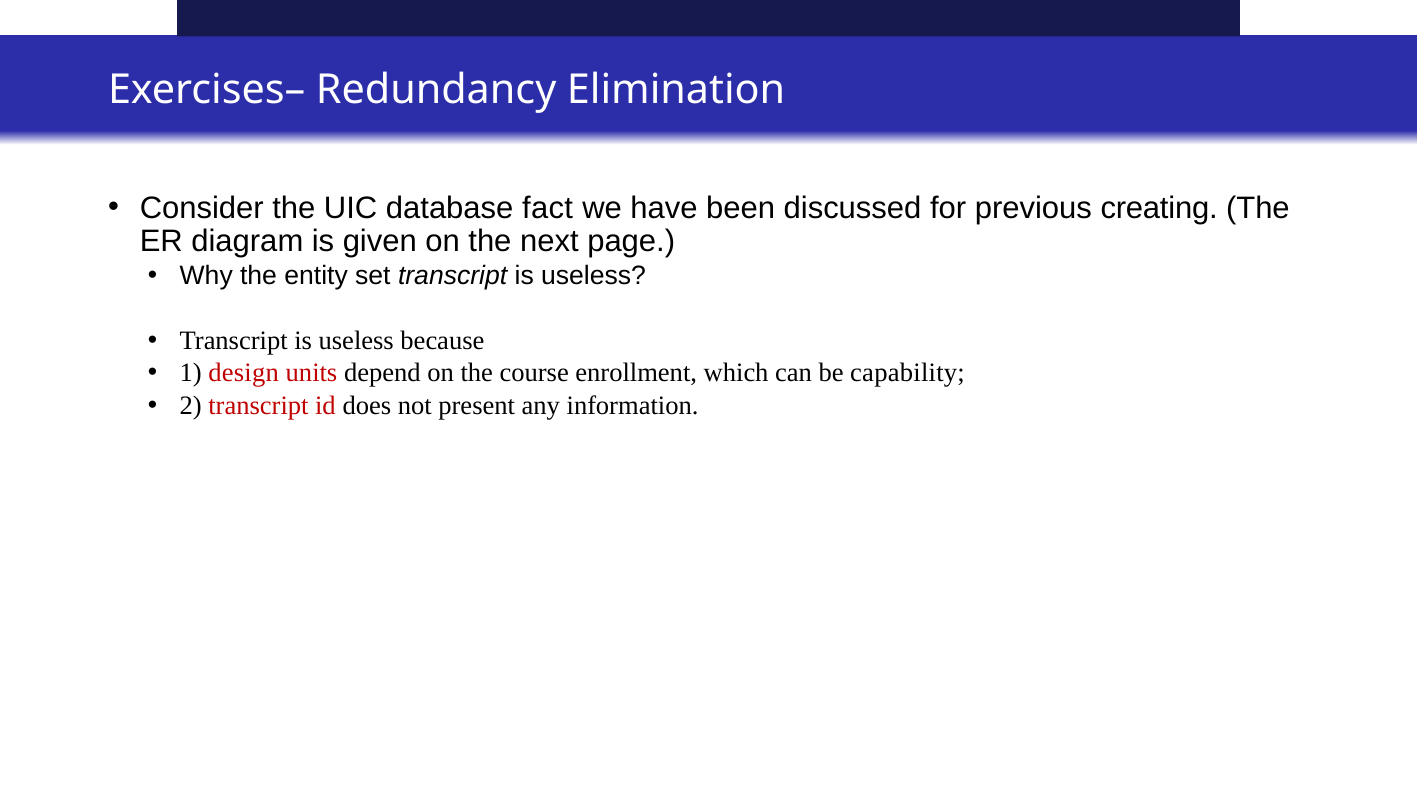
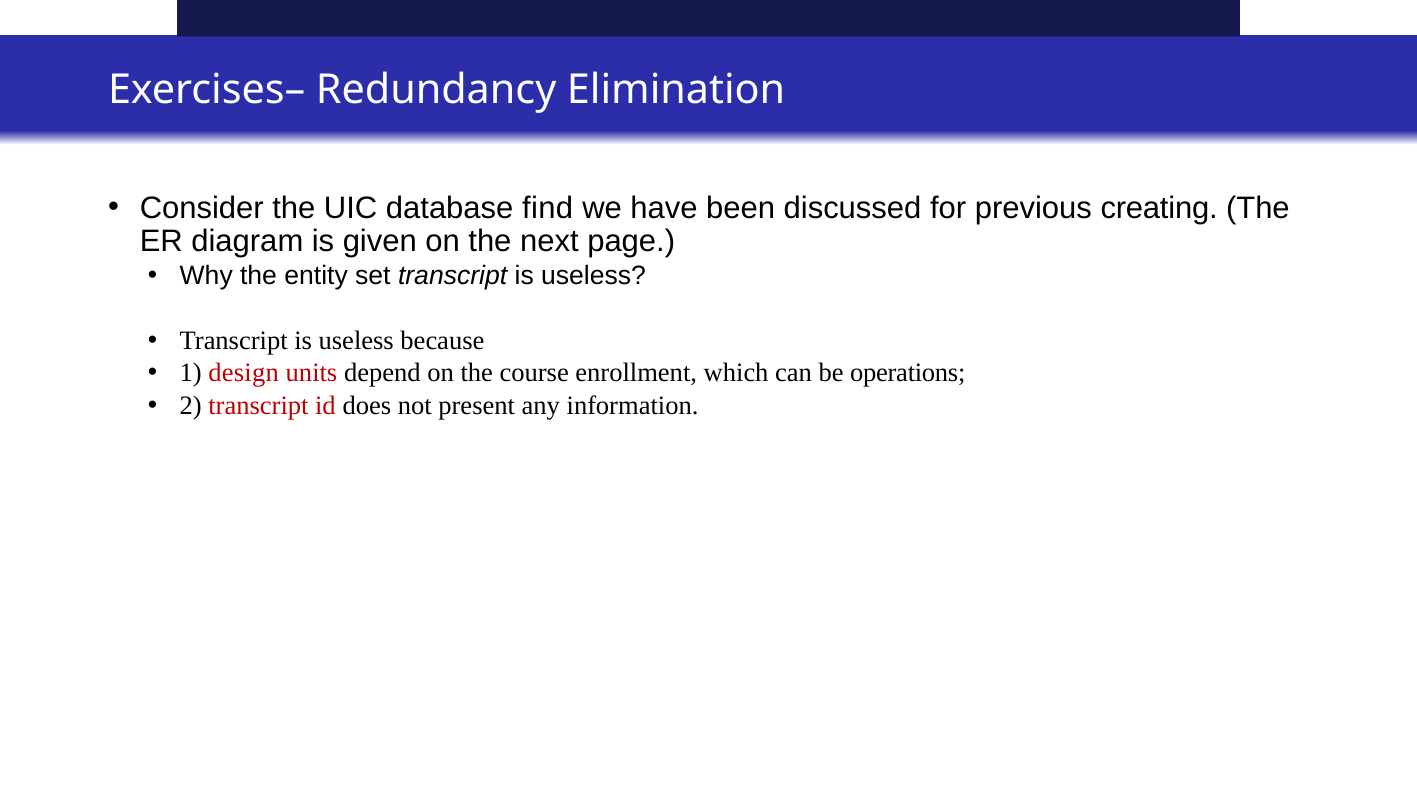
fact: fact -> find (548, 208)
capability: capability -> operations (908, 373)
